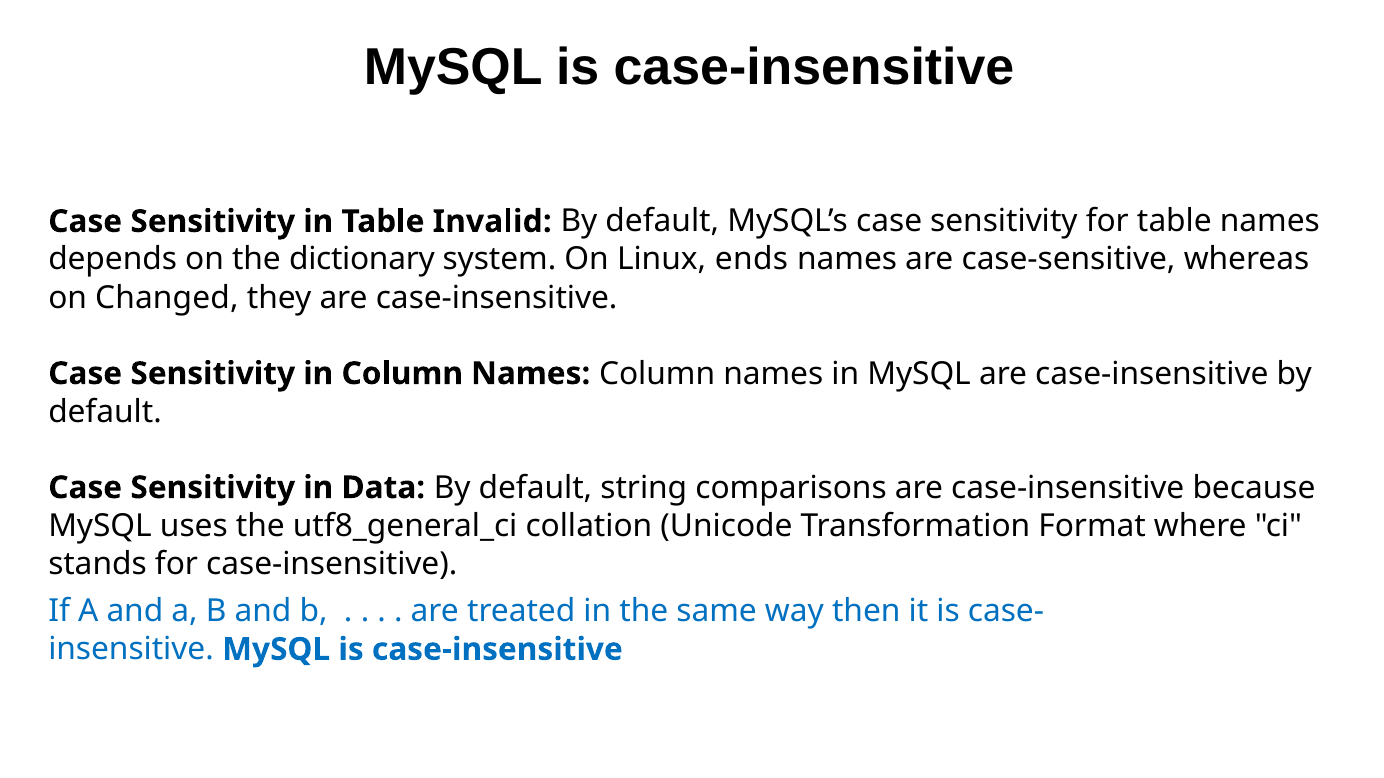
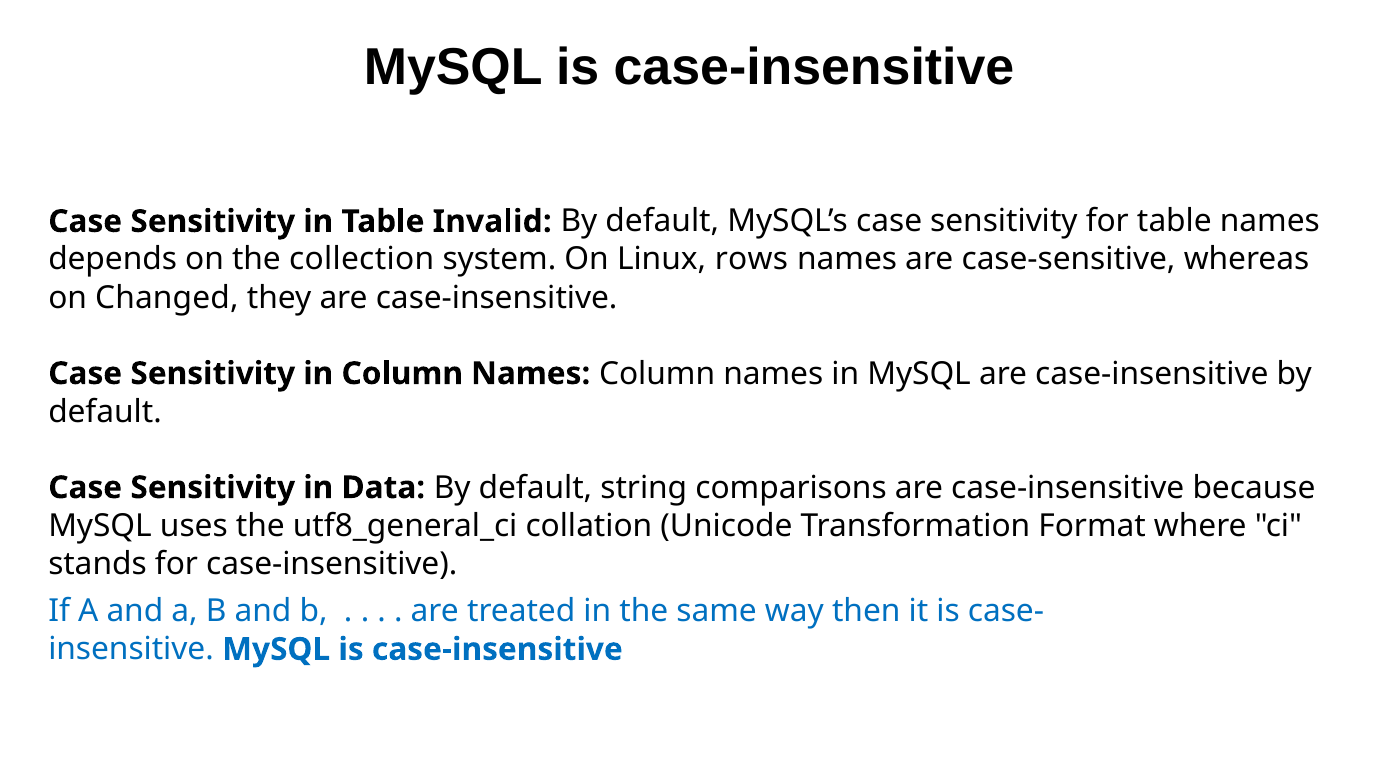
dictionary: dictionary -> collection (362, 260)
ends: ends -> rows (751, 260)
